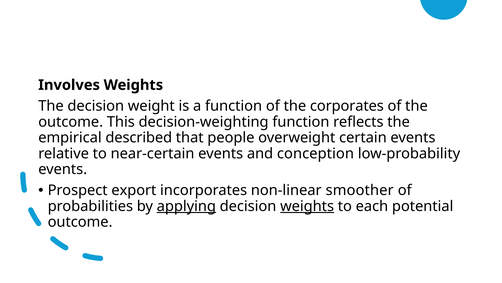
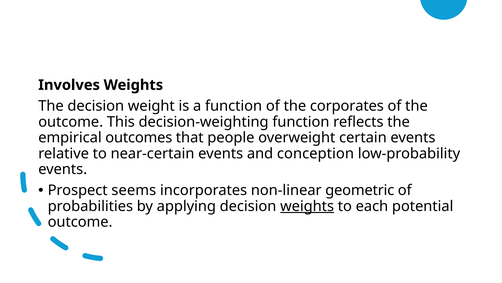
described: described -> outcomes (139, 137)
export: export -> seems (134, 190)
smoother: smoother -> geometric (360, 190)
applying underline: present -> none (186, 206)
